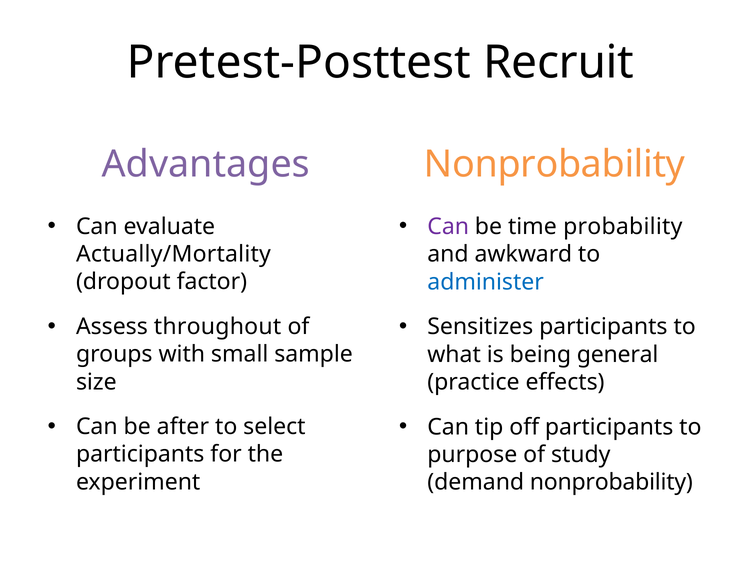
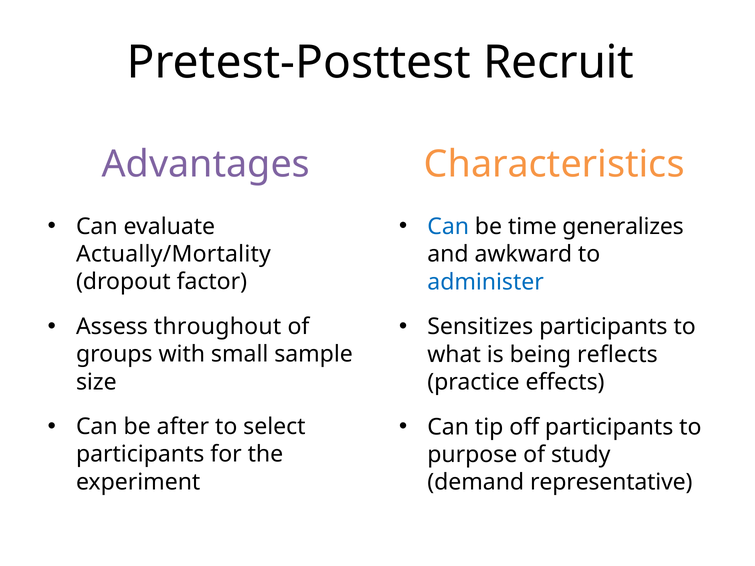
Advantages Nonprobability: Nonprobability -> Characteristics (554, 164)
Can colour: purple -> blue (448, 227)
probability: probability -> generalizes (623, 227)
general: general -> reflects (617, 355)
demand nonprobability: nonprobability -> representative (611, 482)
